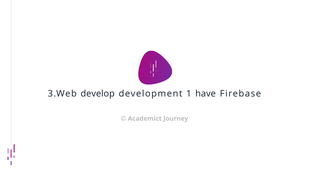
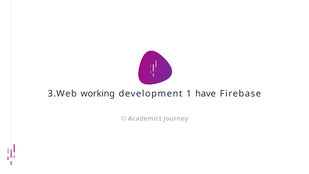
develop: develop -> working (98, 94)
